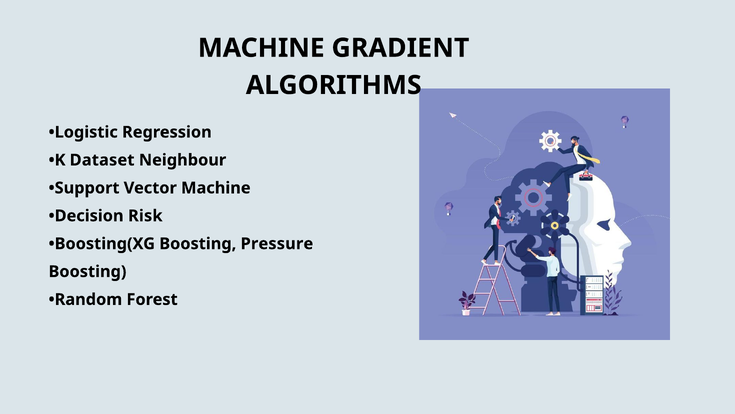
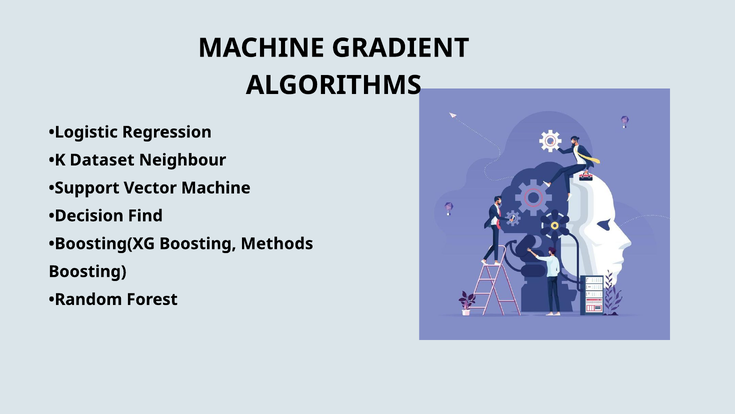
Risk: Risk -> Find (145, 216)
Pressure: Pressure -> Methods (277, 243)
